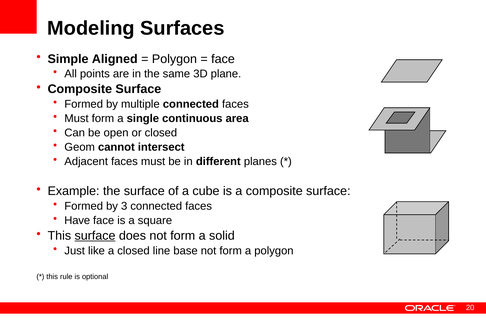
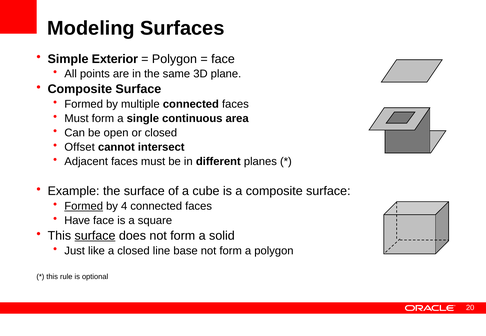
Aligned: Aligned -> Exterior (115, 59)
Geom: Geom -> Offset (80, 147)
Formed underline: none -> present (84, 206)
3: 3 -> 4 (124, 206)
